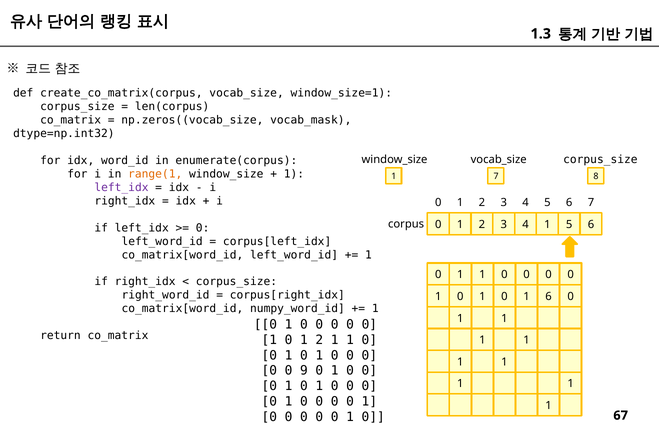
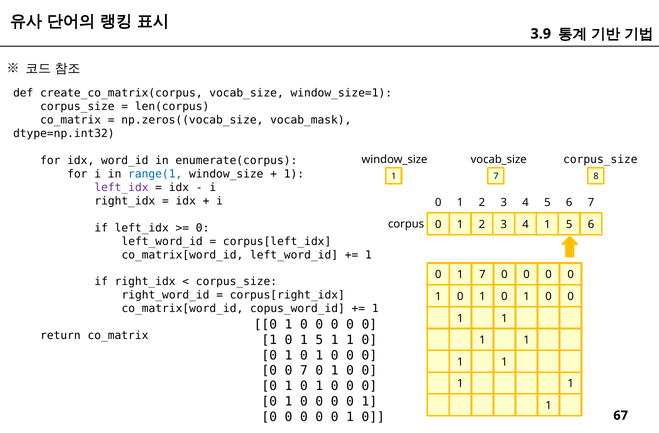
1.3: 1.3 -> 3.9 (541, 34)
range(1 colour: orange -> blue (155, 174)
1: 1 -> 7 (482, 275)
6: 6 -> 0 (549, 296)
numpy_word_id: numpy_word_id -> copus_word_id (297, 309)
1 0 1 2: 2 -> 5 (319, 340)
0 9: 9 -> 7 (304, 371)
